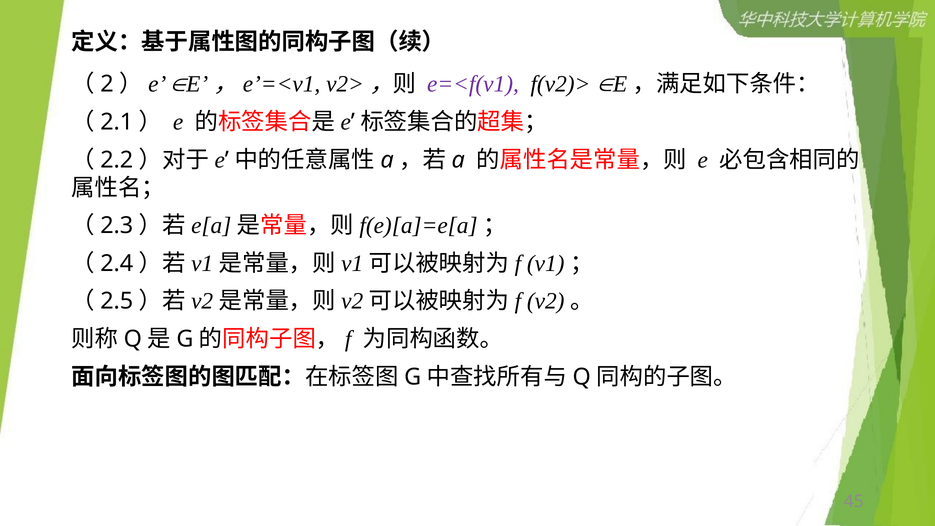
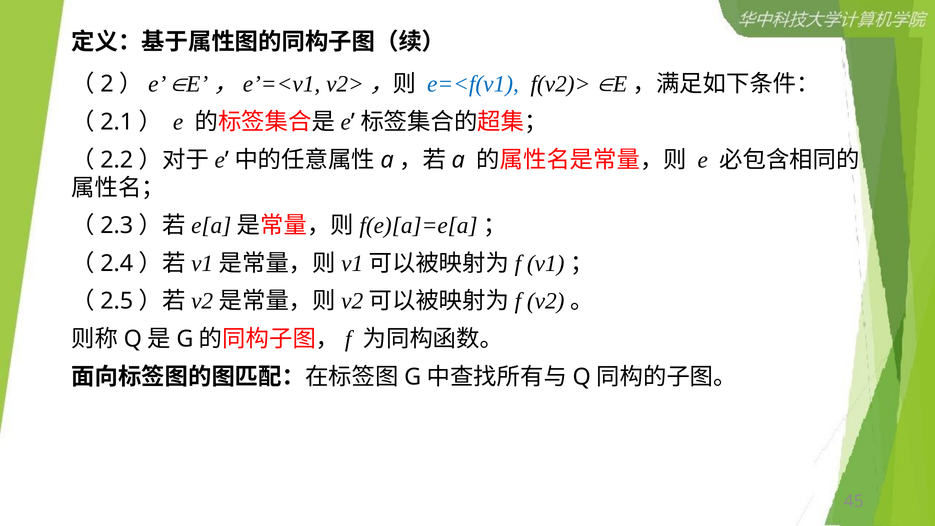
e=<f(v1 colour: purple -> blue (473, 84)
